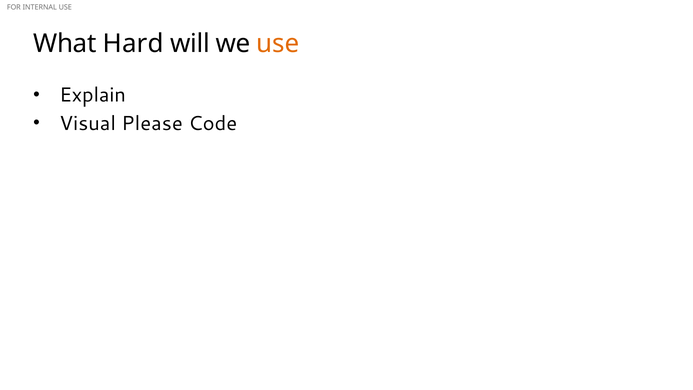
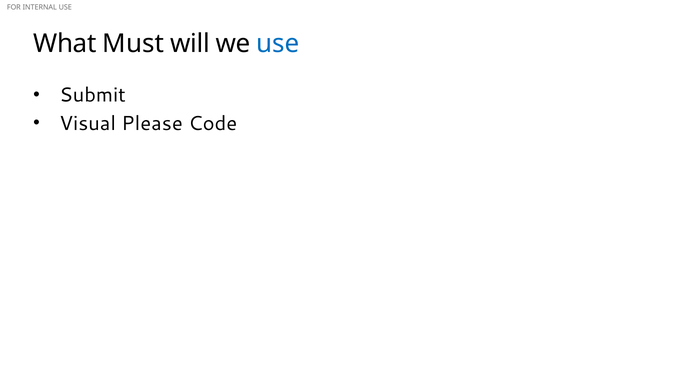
Hard: Hard -> Must (133, 43)
use colour: orange -> blue (278, 43)
Explain: Explain -> Submit (93, 95)
